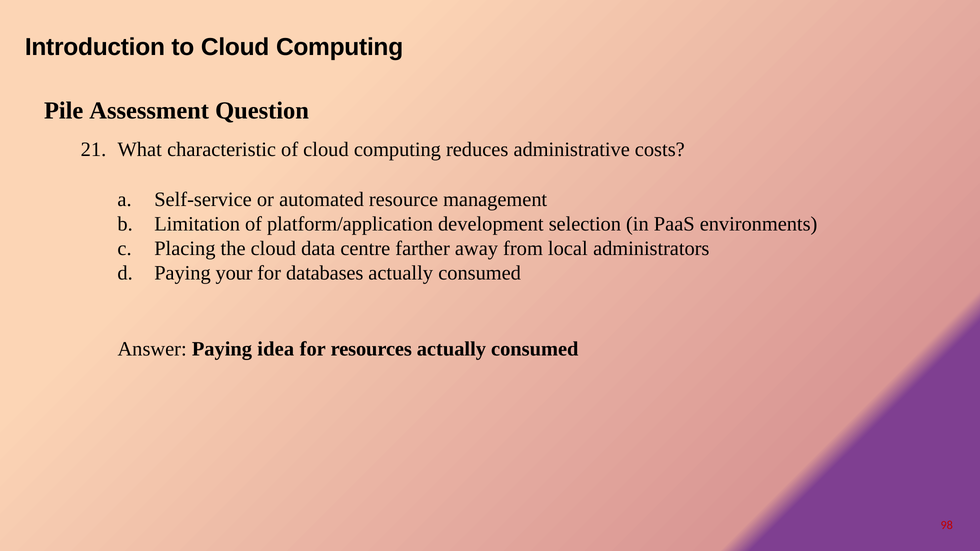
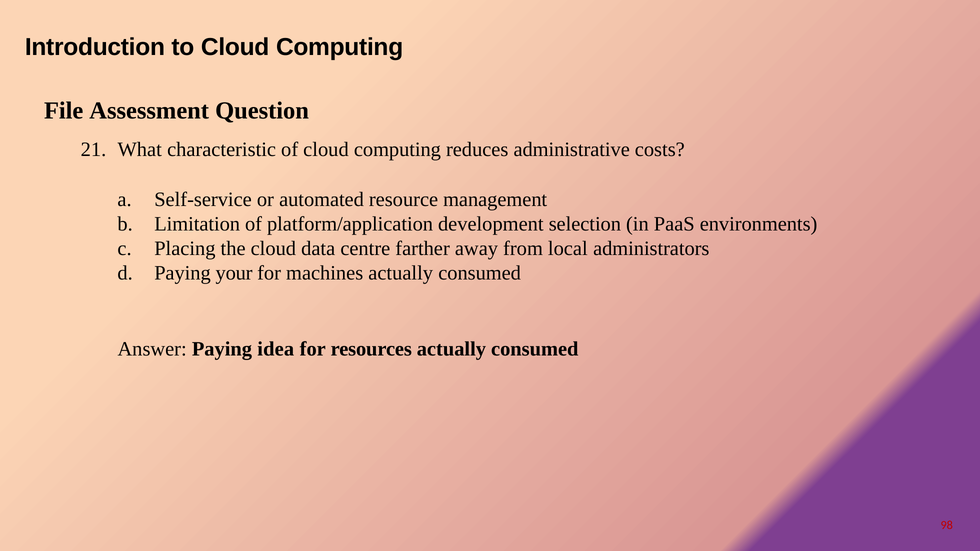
Pile: Pile -> File (64, 111)
databases: databases -> machines (325, 273)
